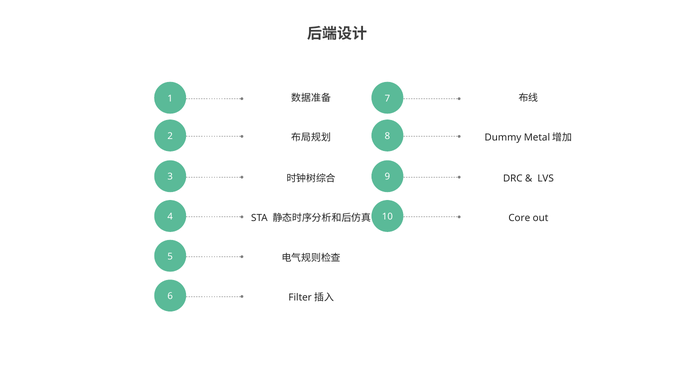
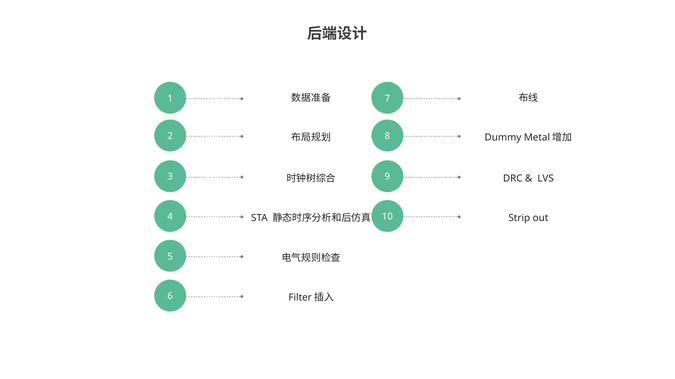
Core: Core -> Strip (519, 219)
